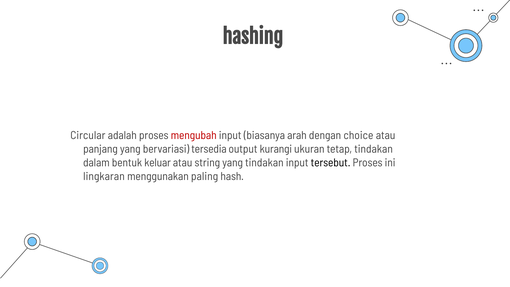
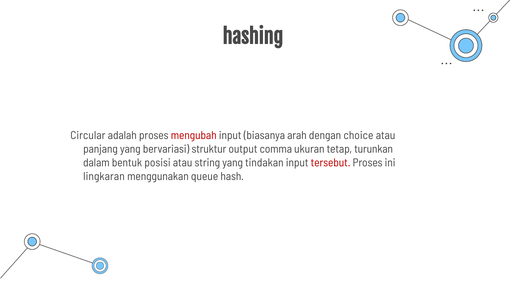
tersedia: tersedia -> struktur (209, 149)
kurangi: kurangi -> comma (276, 149)
tetap tindakan: tindakan -> turunkan (374, 149)
keluar: keluar -> posisi (157, 163)
tersebut colour: black -> red (331, 163)
paling: paling -> queue (205, 176)
